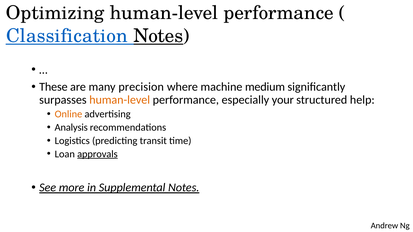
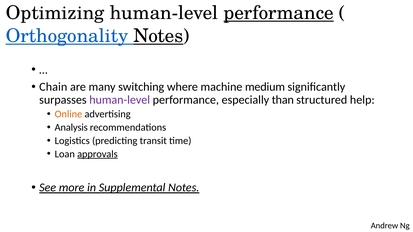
performance underline: none -> present (279, 13)
Classification: Classification -> Orthogonality (67, 36)
These: These -> Chain (53, 87)
precision: precision -> switching (141, 87)
human-level colour: orange -> purple (120, 100)
your: your -> than (283, 100)
